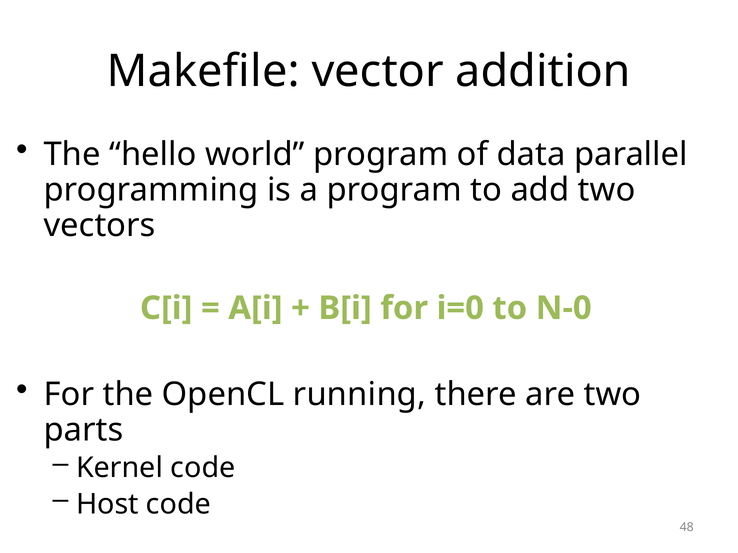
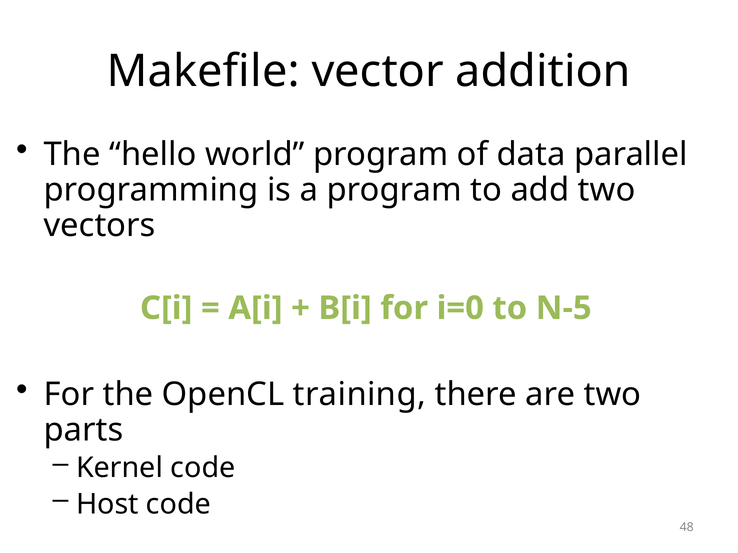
N-0: N-0 -> N-5 (564, 308)
running: running -> training (359, 395)
